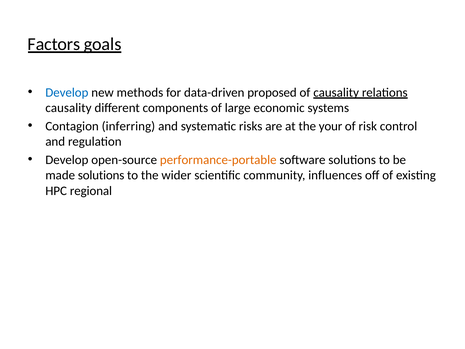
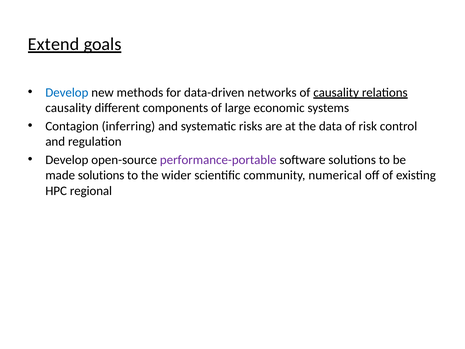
Factors: Factors -> Extend (54, 44)
proposed: proposed -> networks (272, 92)
your: your -> data (331, 126)
performance-portable colour: orange -> purple (218, 160)
influences: influences -> numerical (335, 175)
